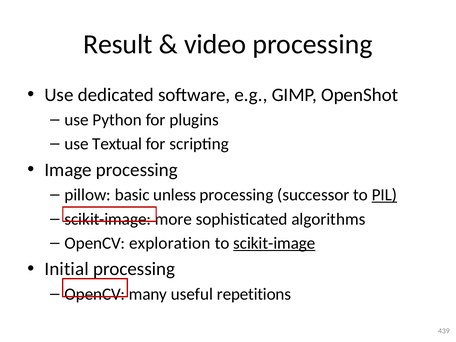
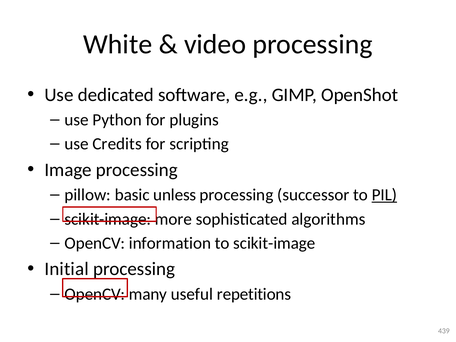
Result: Result -> White (118, 44)
Textual: Textual -> Credits (117, 144)
exploration: exploration -> information (170, 243)
scikit-image underline: present -> none (274, 243)
